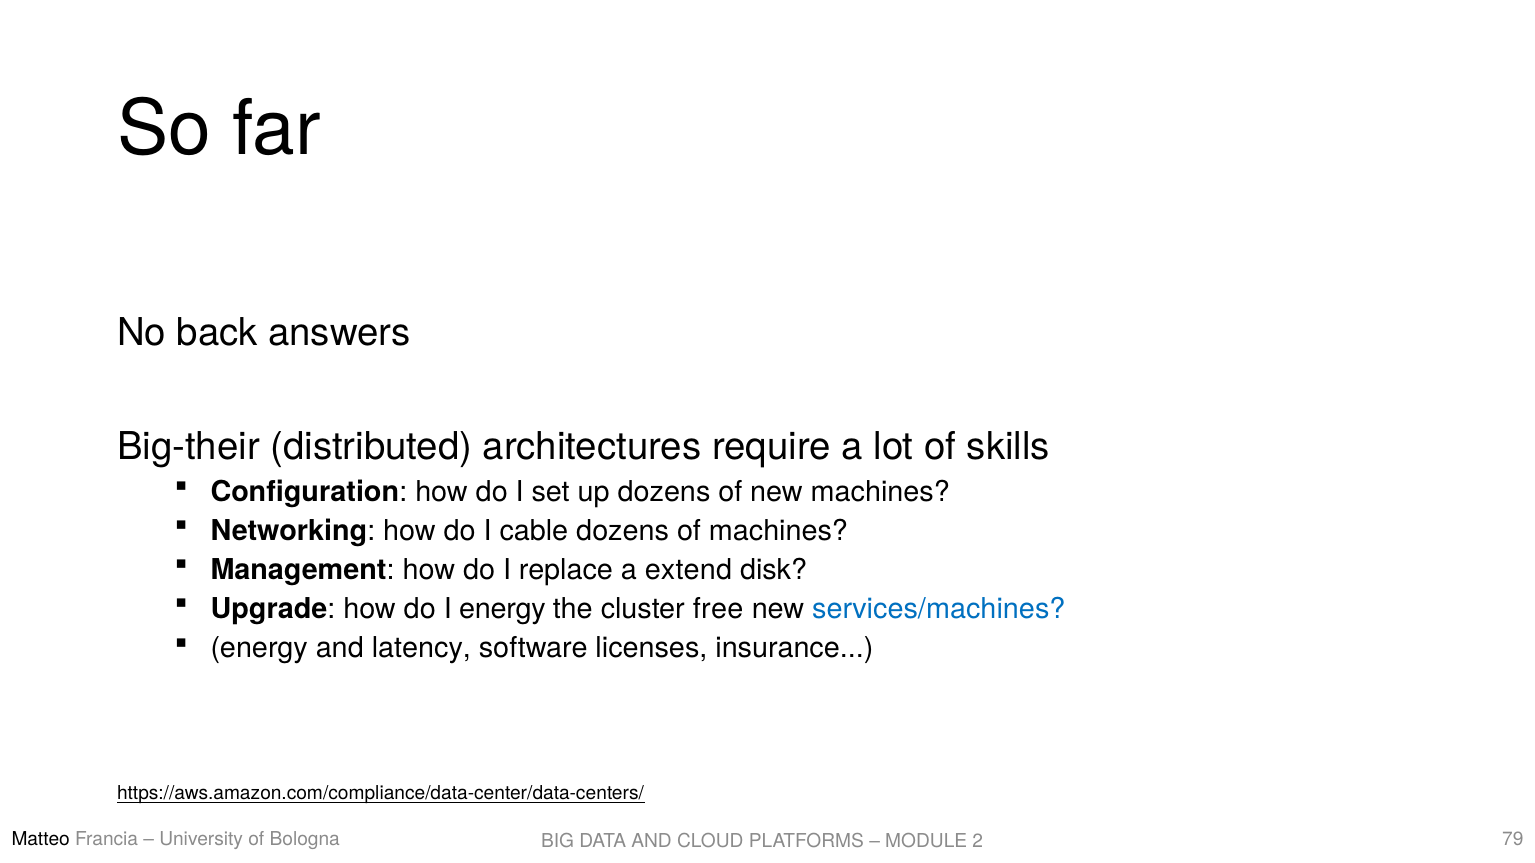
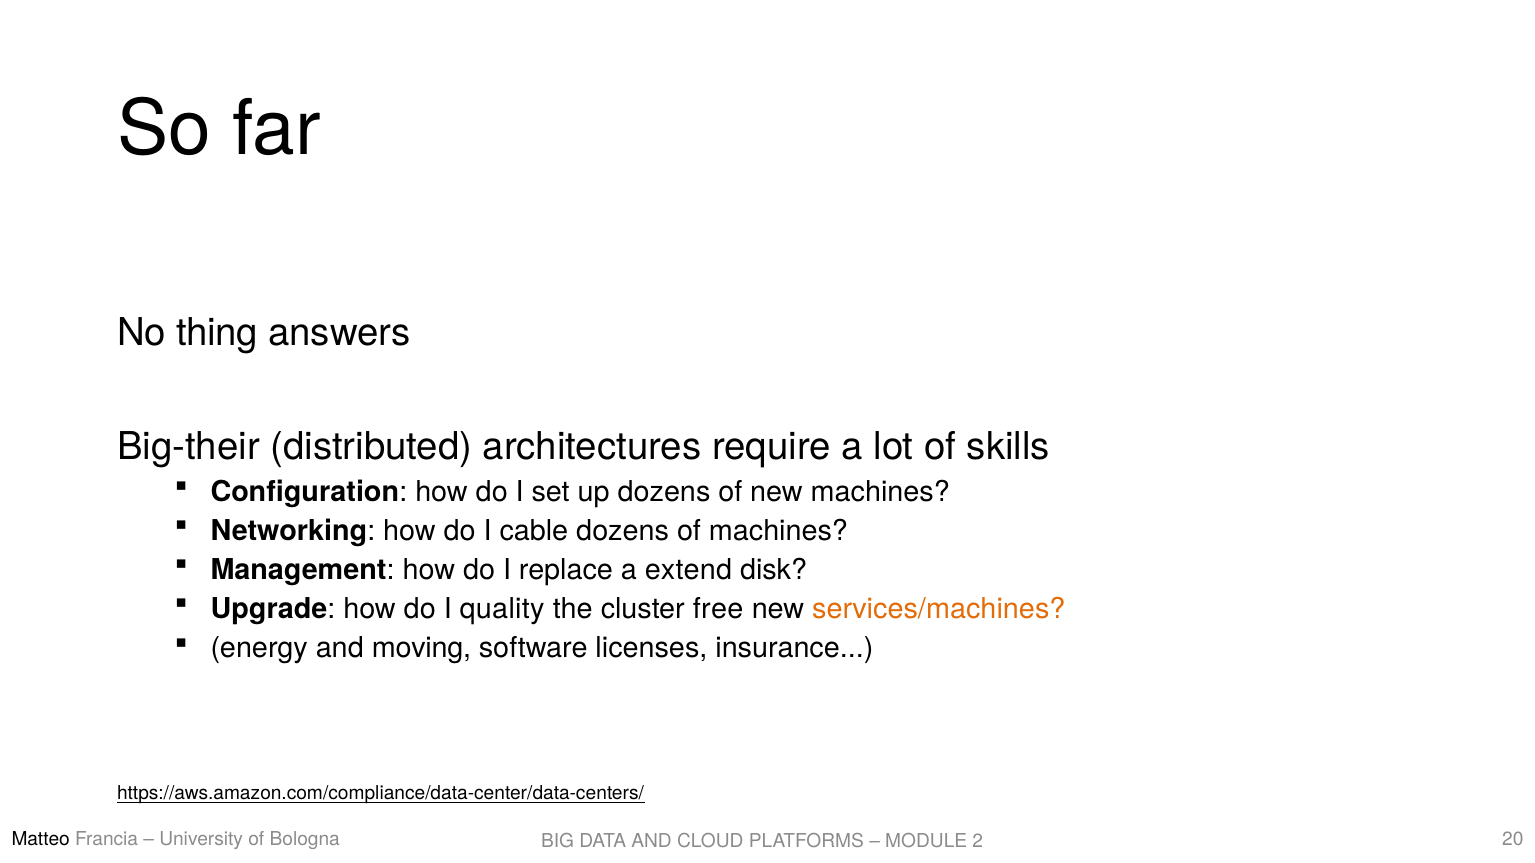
back: back -> thing (217, 333)
I energy: energy -> quality (502, 609)
services/machines colour: blue -> orange (939, 609)
latency: latency -> moving (421, 648)
79: 79 -> 20 (1513, 840)
